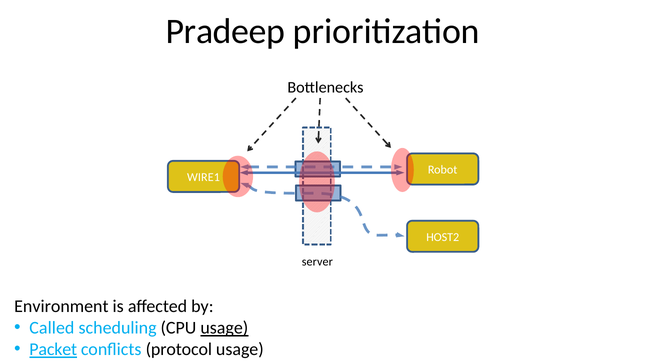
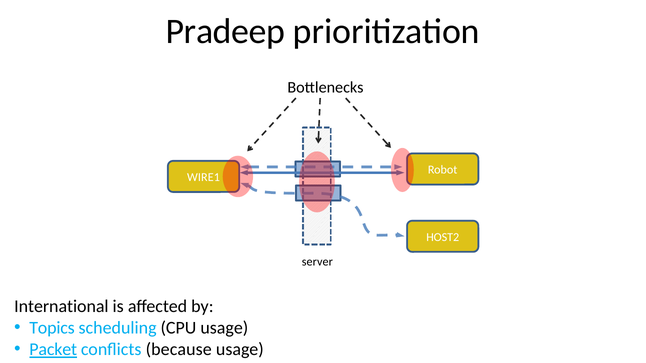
Environment: Environment -> International (61, 307)
Called: Called -> Topics (52, 328)
usage underline: present -> none (224, 328)
protocol: protocol -> because (179, 350)
